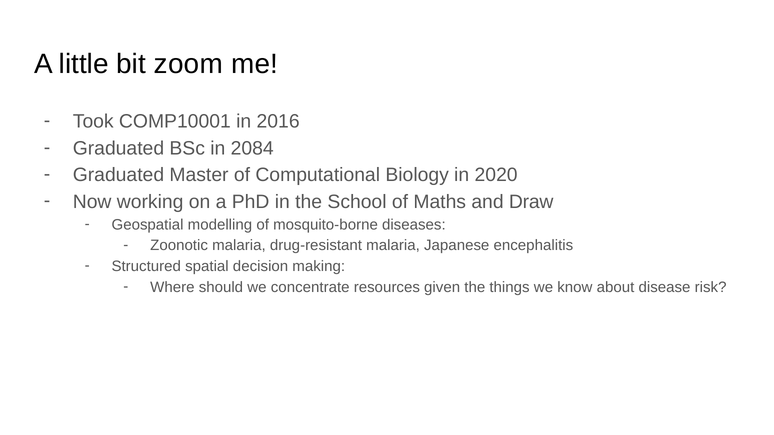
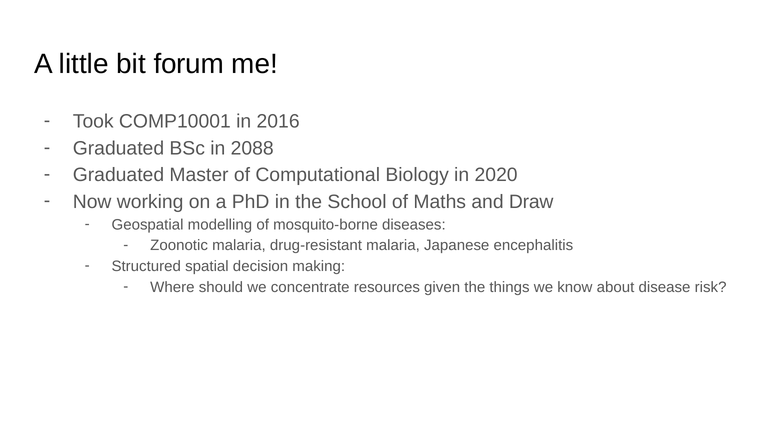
zoom: zoom -> forum (189, 64)
2084: 2084 -> 2088 (252, 148)
